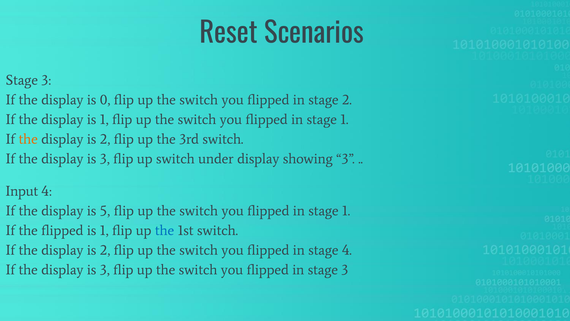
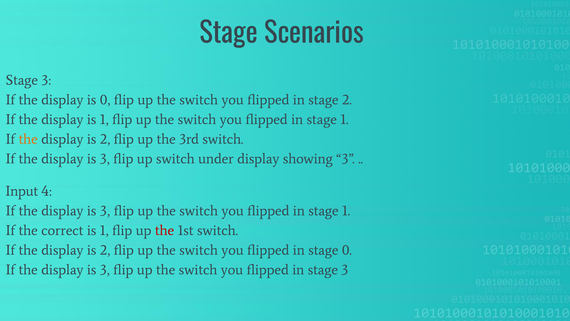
Reset: Reset -> Stage (229, 33)
5: 5 -> 3 (105, 211)
the flipped: flipped -> correct (62, 230)
the colour: blue -> red (165, 230)
stage 4: 4 -> 0 (347, 250)
